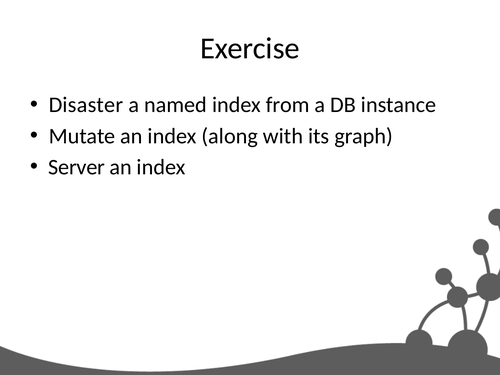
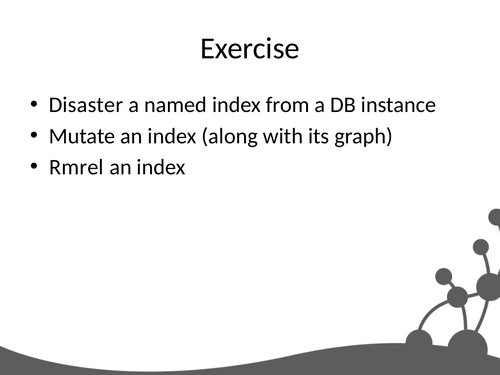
Server: Server -> Rmrel (76, 167)
